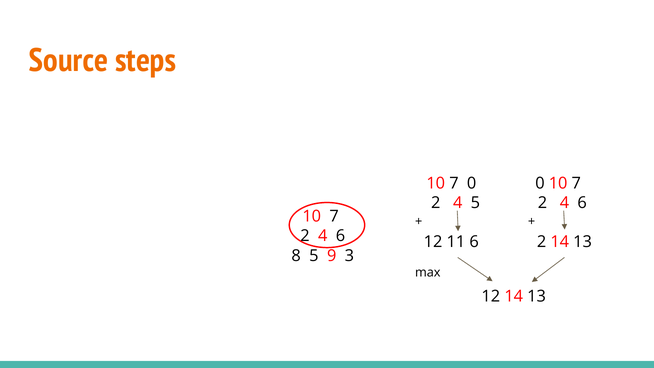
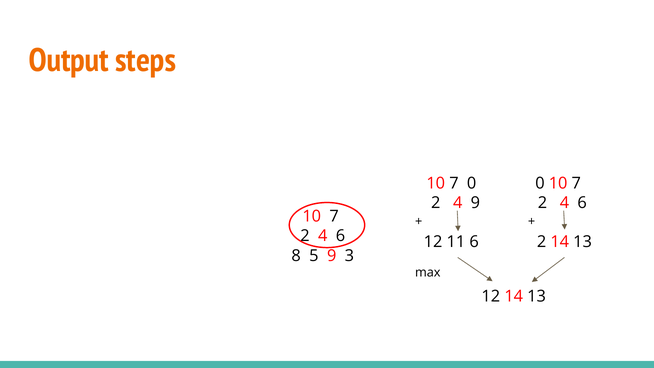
Source: Source -> Output (69, 60)
4 5: 5 -> 9 (475, 203)
